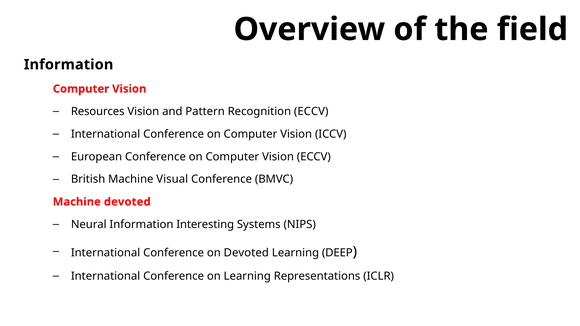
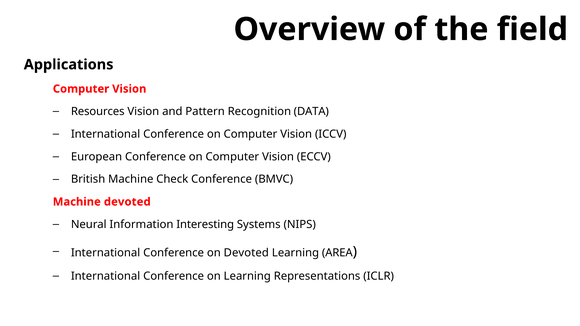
Information: Information -> Applications (69, 65)
Recognition ECCV: ECCV -> DATA (311, 112)
Visual: Visual -> Check (172, 179)
DEEP: DEEP -> AREA (337, 253)
